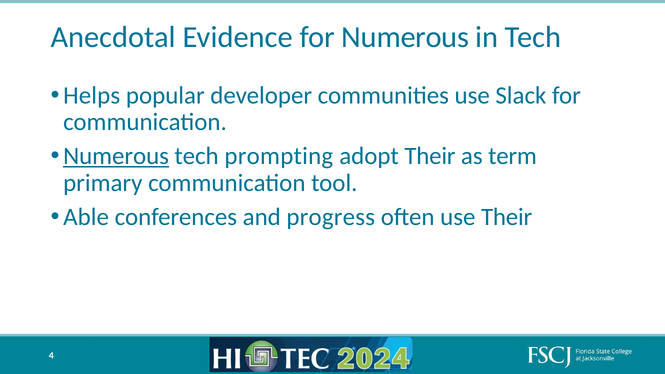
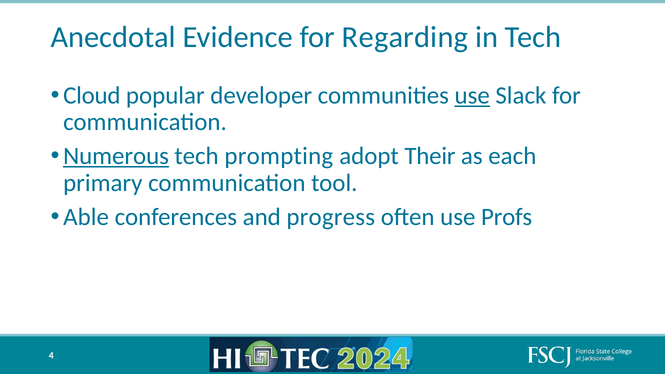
for Numerous: Numerous -> Regarding (405, 37)
Helps: Helps -> Cloud (92, 95)
use underline: none -> present (472, 95)
term: term -> each (512, 156)
use Their: Their -> Profs (507, 217)
